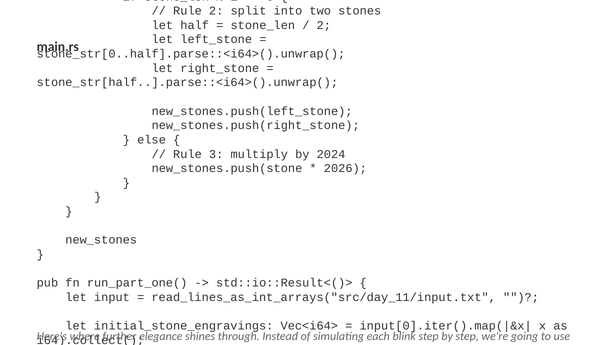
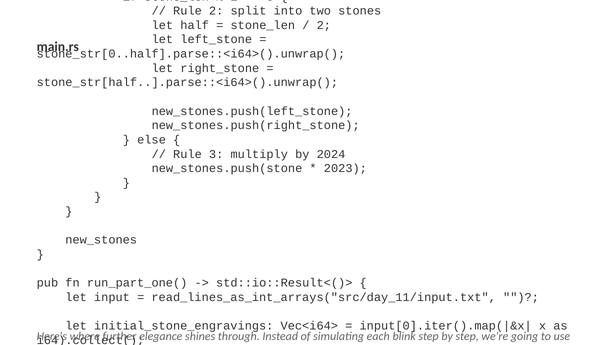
2026: 2026 -> 2023 (345, 169)
